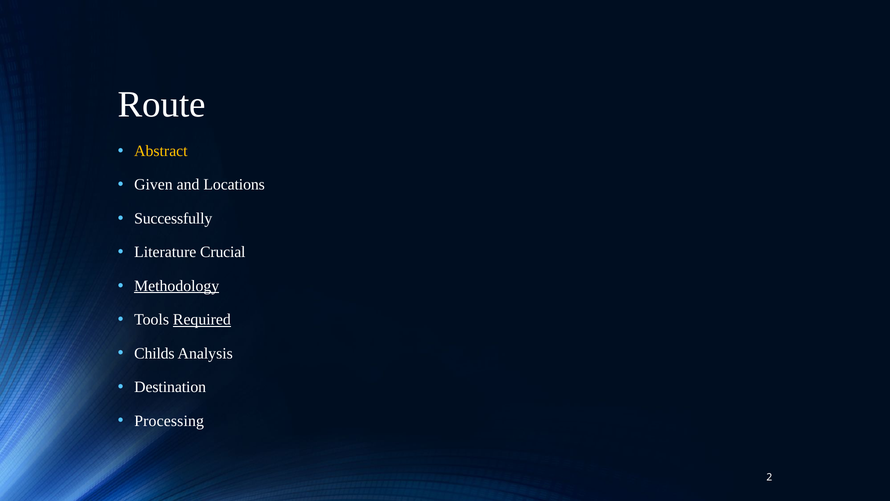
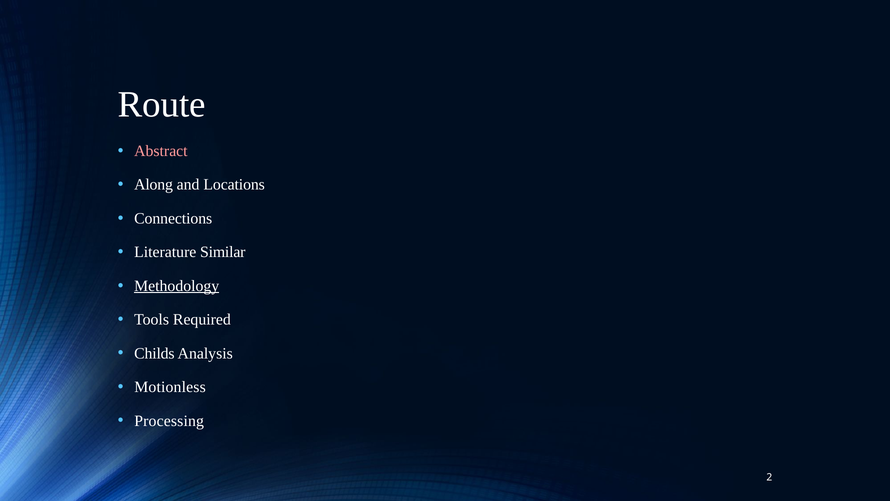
Abstract colour: yellow -> pink (161, 151)
Given: Given -> Along (154, 185)
Successfully: Successfully -> Connections (173, 218)
Crucial: Crucial -> Similar (223, 252)
Required underline: present -> none (202, 319)
Destination: Destination -> Motionless (170, 387)
